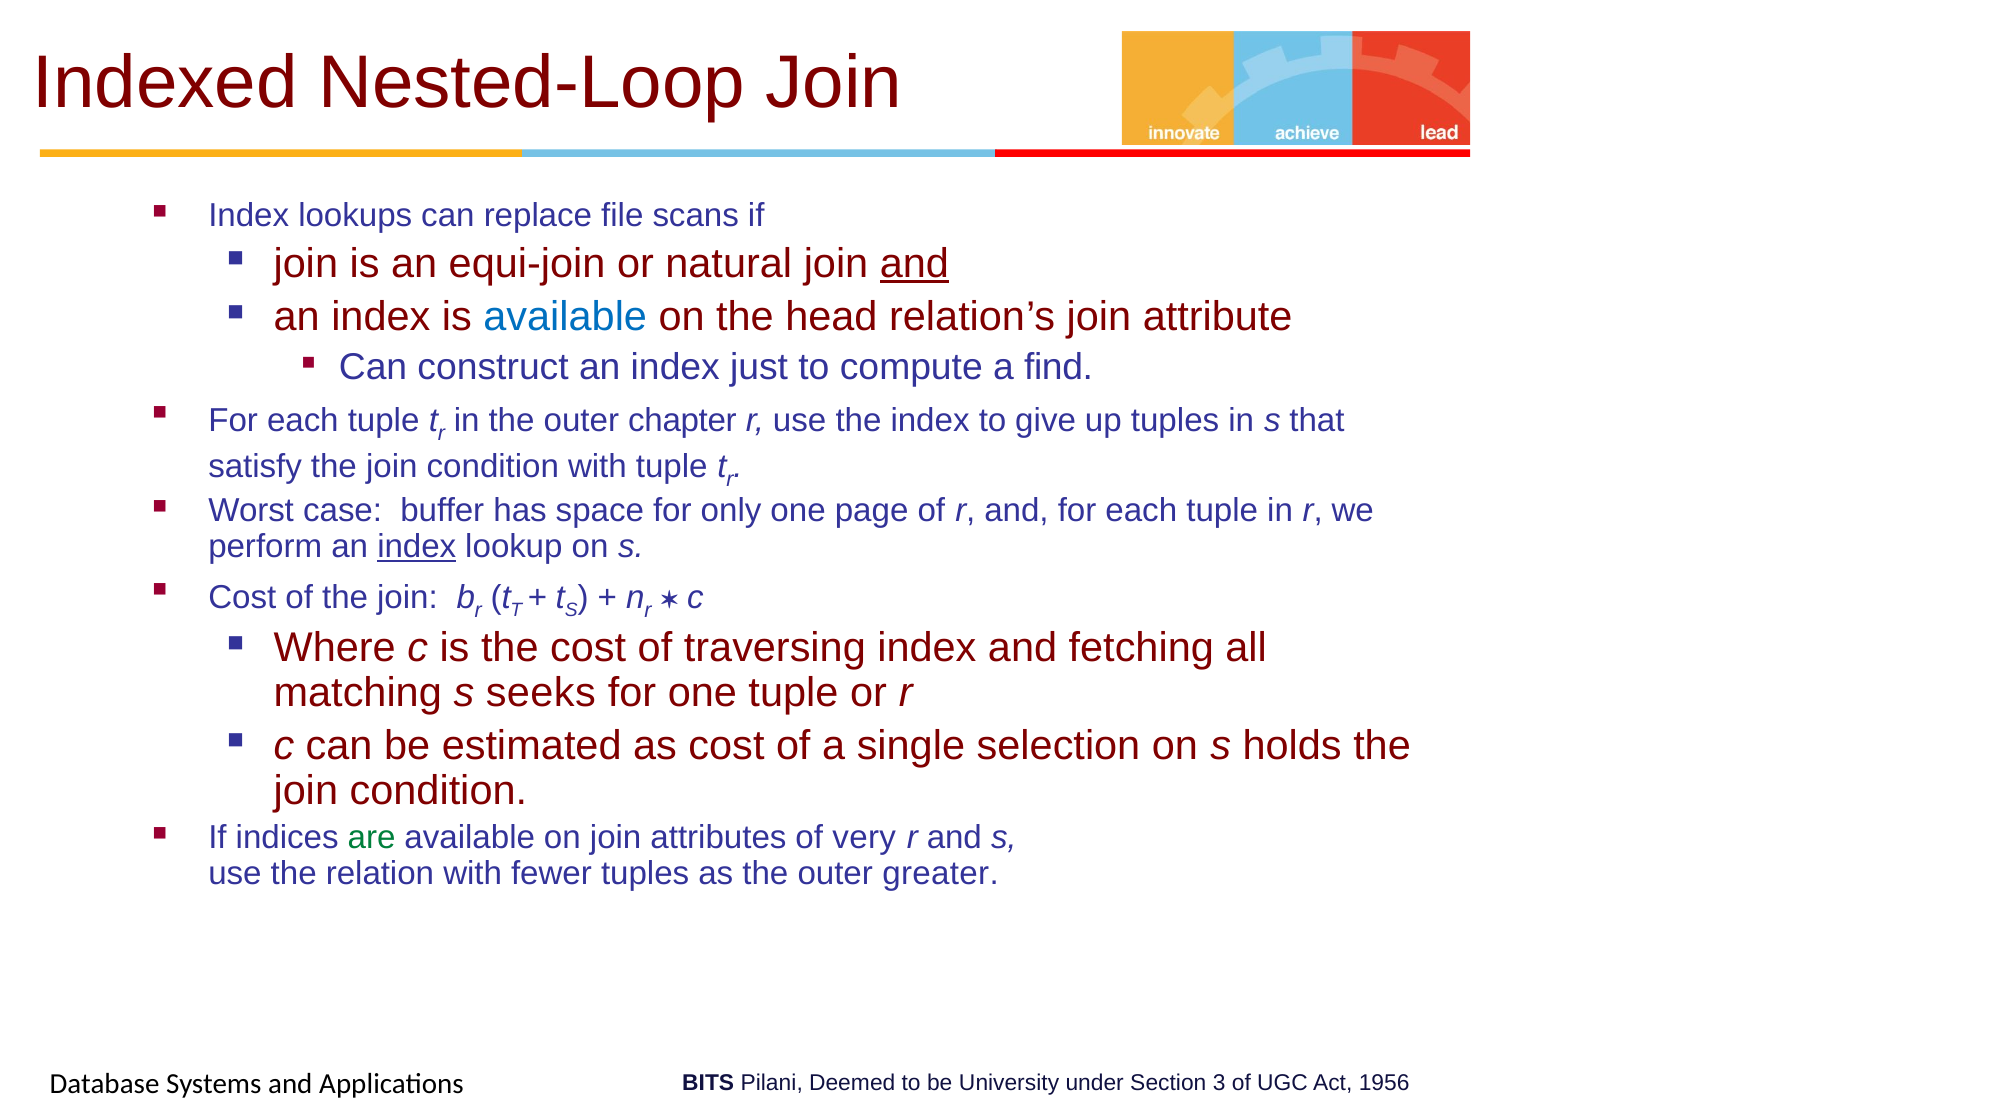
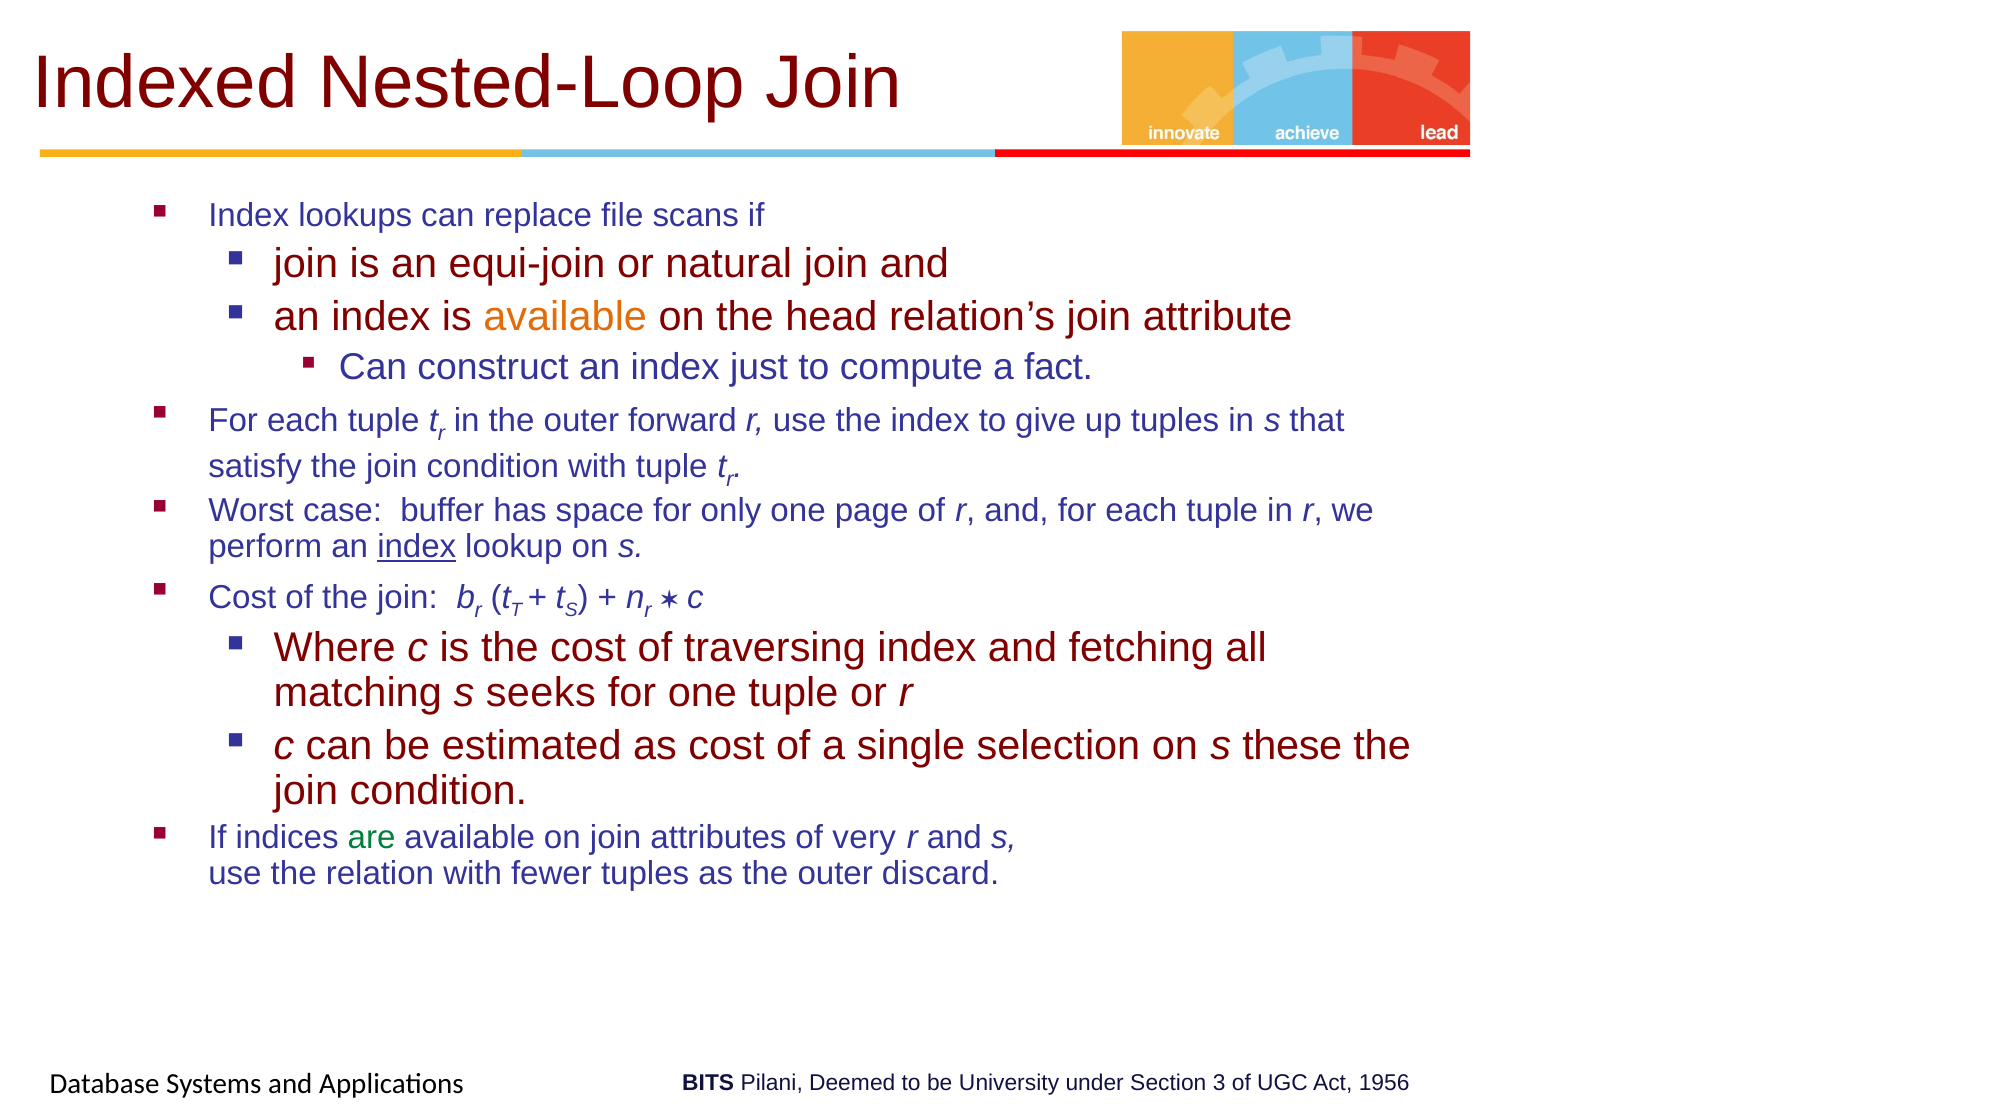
and underline: present -> none (914, 264)
available colour: blue -> orange (565, 317)
find: find -> fact (1059, 367)
chapter: chapter -> forward (682, 420)
holds: holds -> these (1292, 746)
greater: greater -> discard (941, 873)
